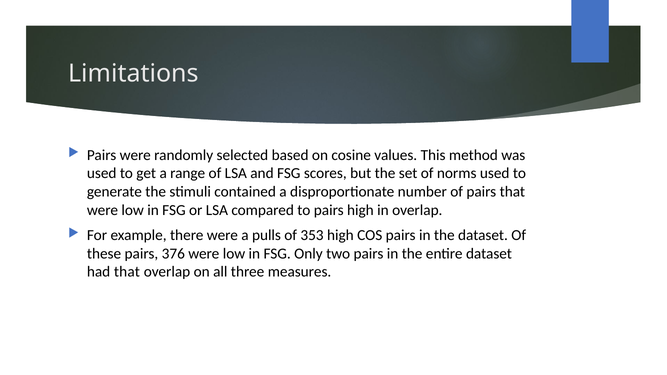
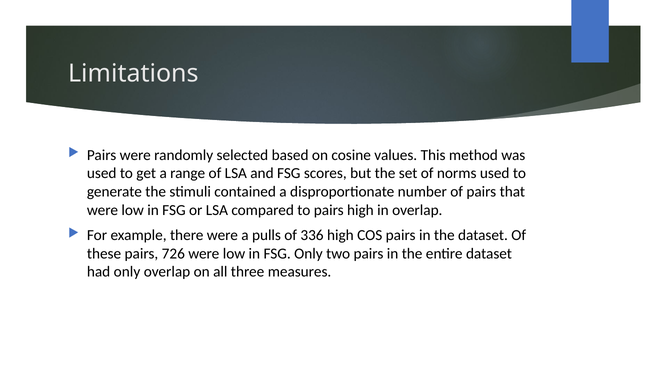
353: 353 -> 336 (312, 235)
376: 376 -> 726 (173, 254)
had that: that -> only (127, 272)
